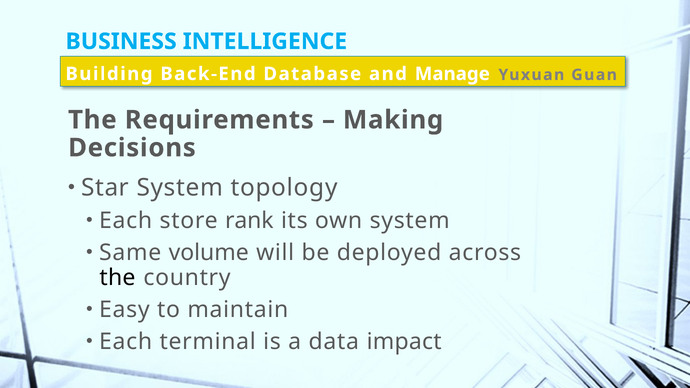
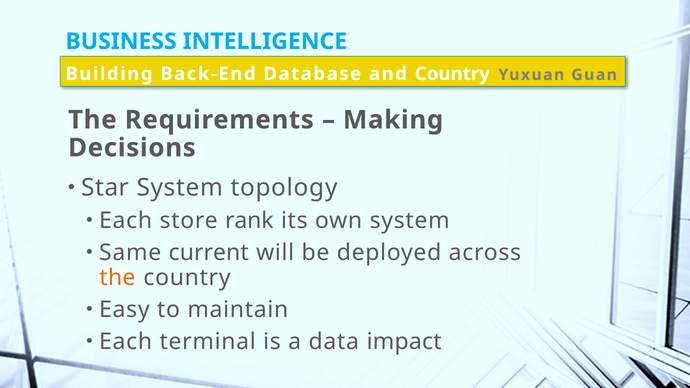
and Manage: Manage -> Country (452, 74)
volume: volume -> current (209, 253)
the colour: black -> orange (117, 278)
